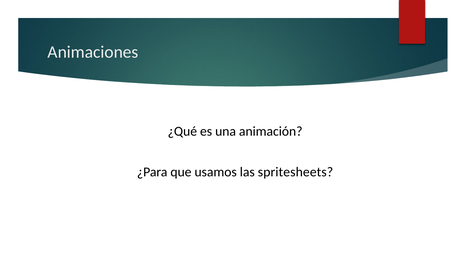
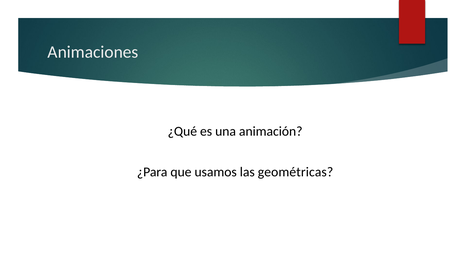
spritesheets: spritesheets -> geométricas (295, 172)
